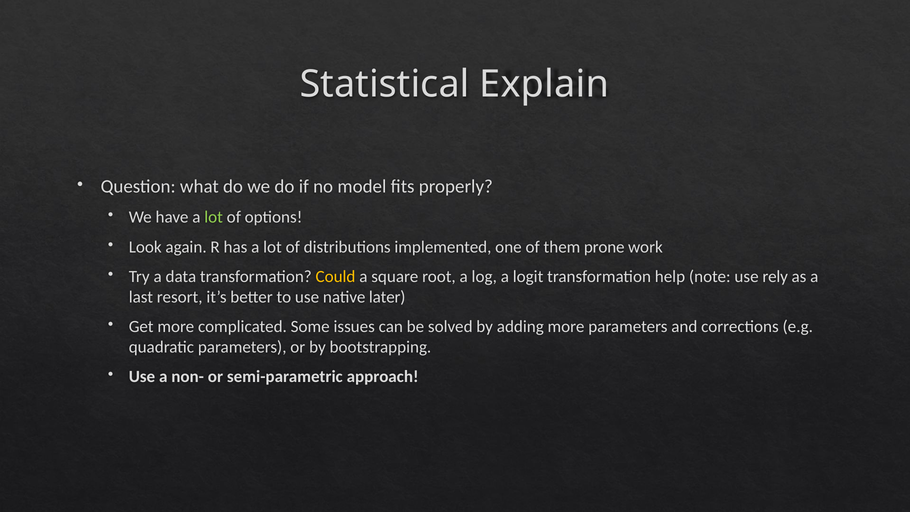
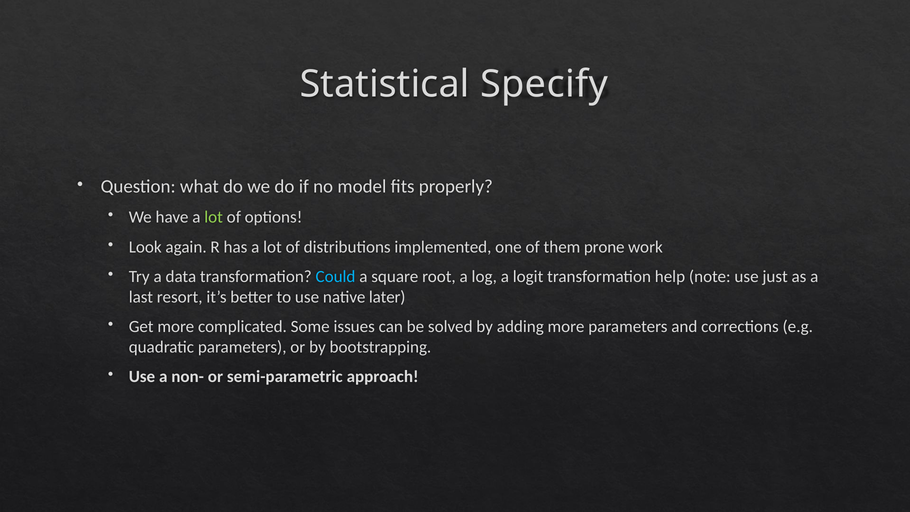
Explain: Explain -> Specify (544, 84)
Could colour: yellow -> light blue (336, 276)
rely: rely -> just (775, 276)
